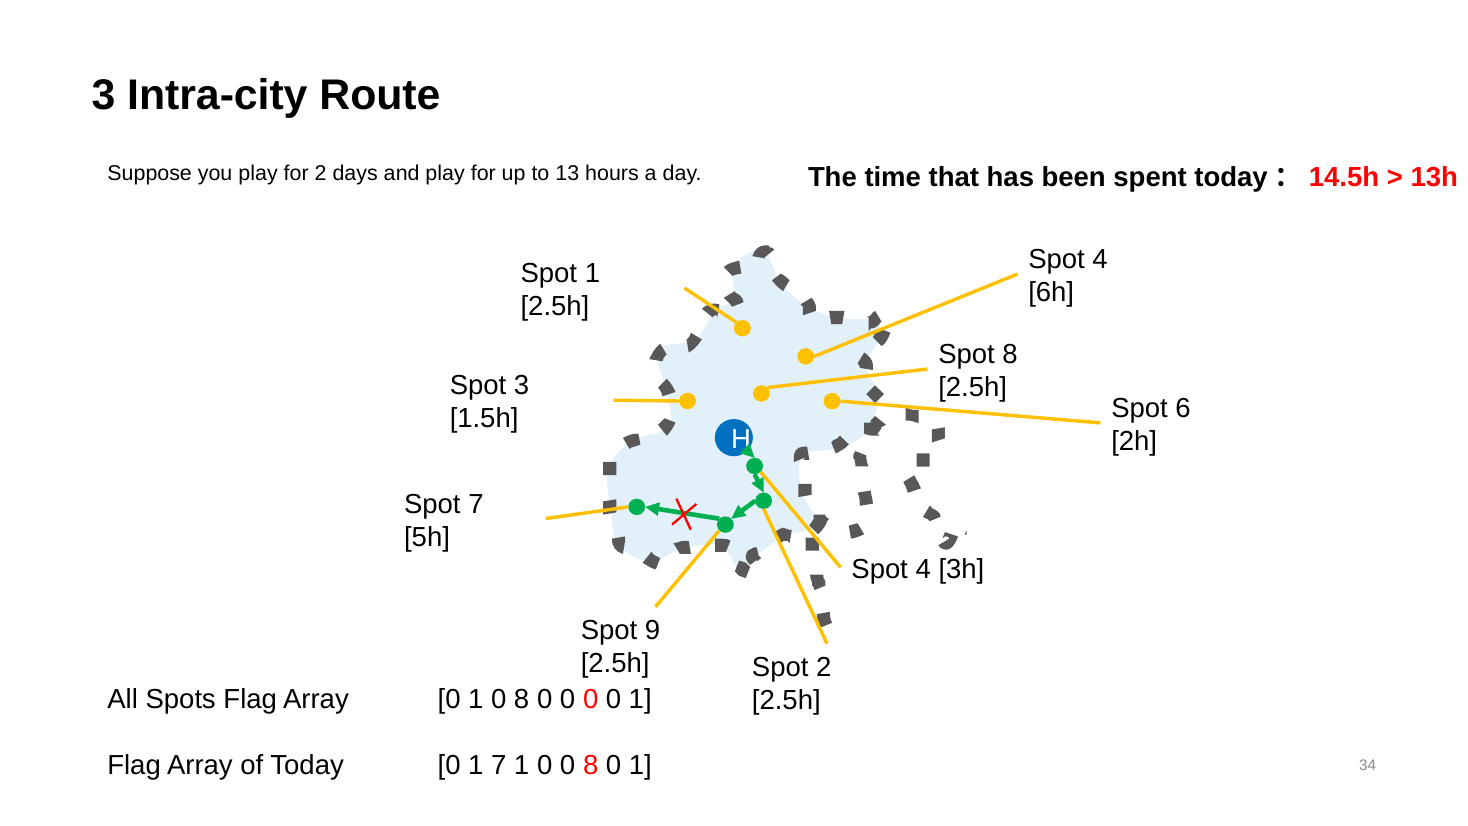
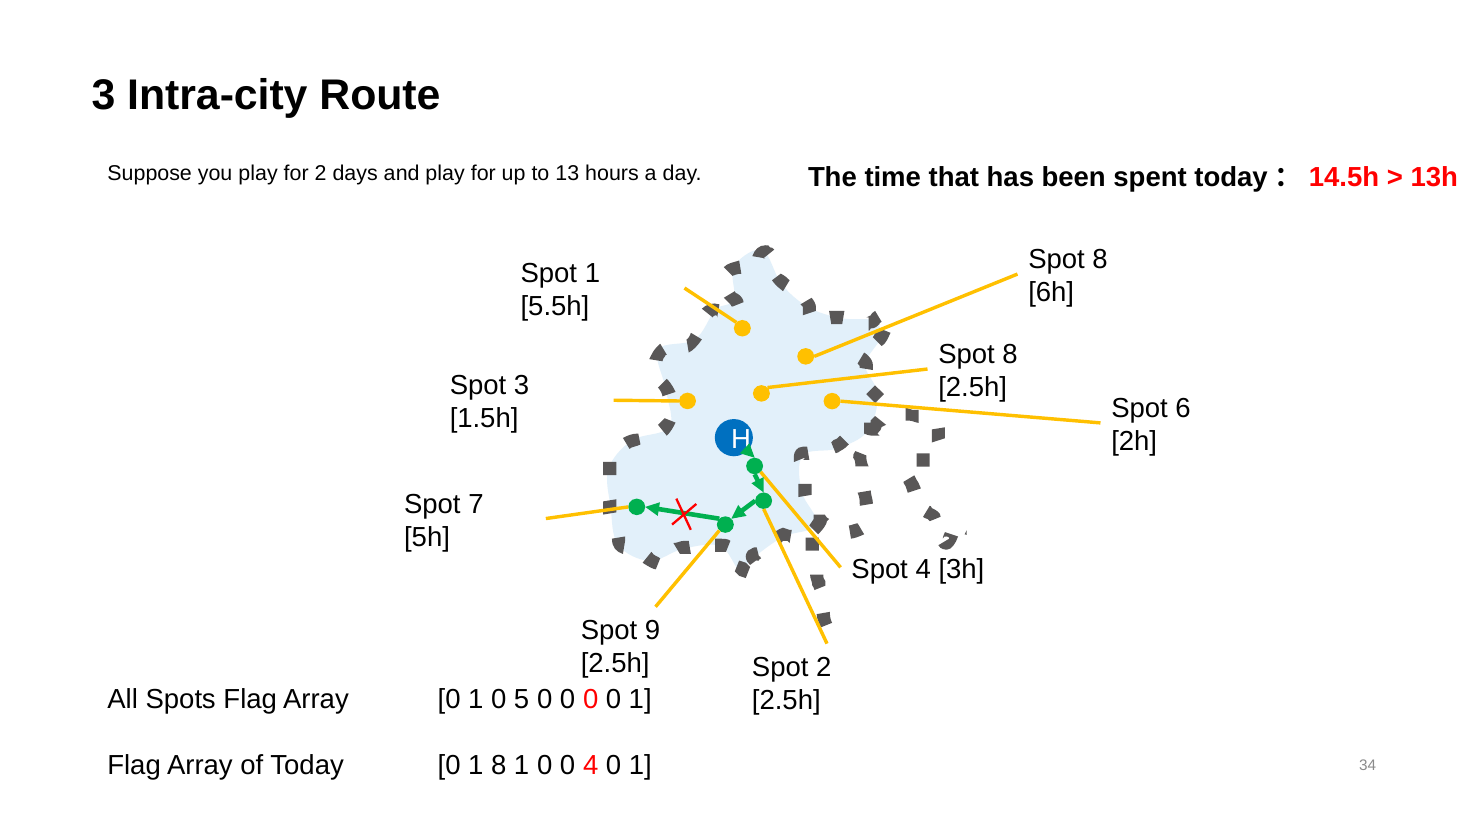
4: 4 -> 8 (1100, 259)
2.5h: 2.5h -> 5.5h (555, 306)
1 0 8: 8 -> 5 (522, 699)
1 7: 7 -> 8 (499, 765)
0 0 8: 8 -> 4 (591, 765)
